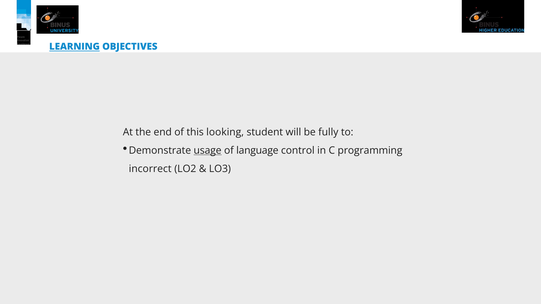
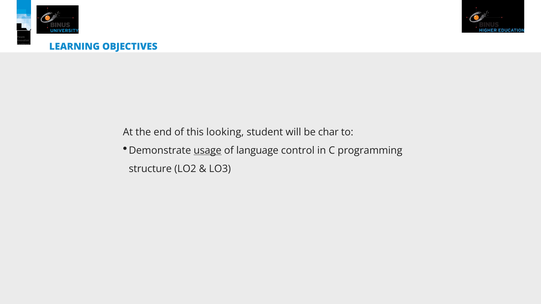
LEARNING underline: present -> none (74, 47)
fully: fully -> char (328, 132)
incorrect: incorrect -> structure (150, 169)
